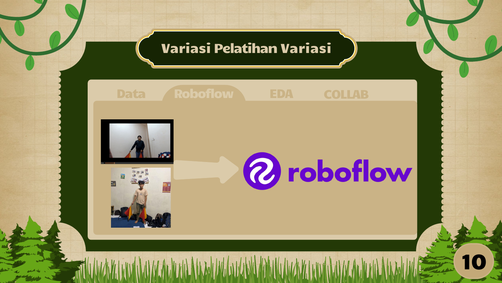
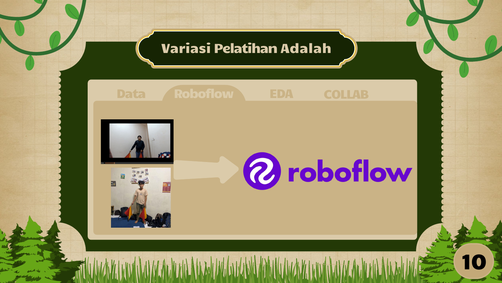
Pelatihan Variasi: Variasi -> Adalah (306, 49)
